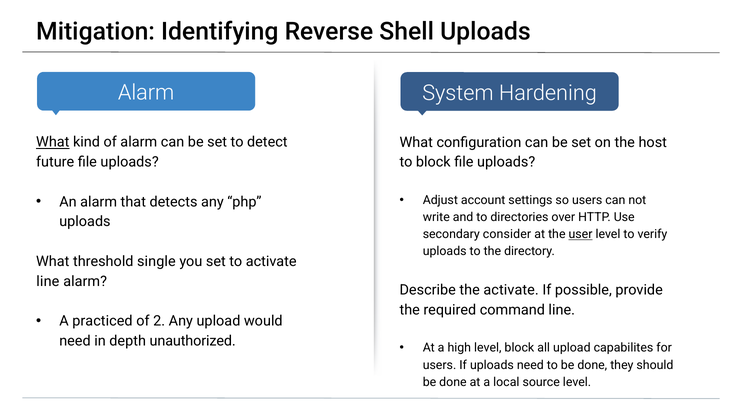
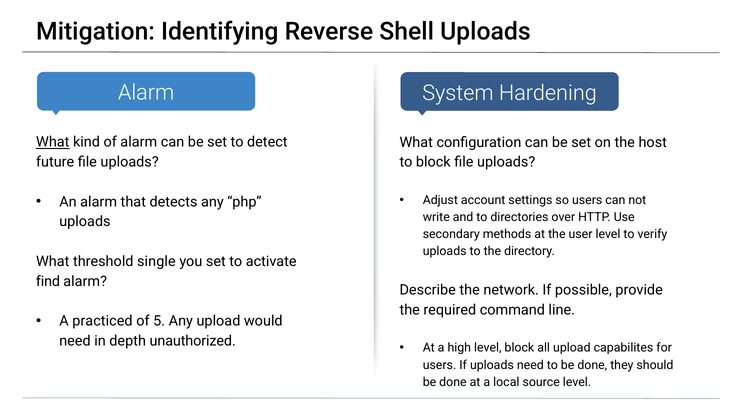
consider: consider -> methods (507, 235)
user underline: present -> none (581, 235)
line: line -> find (48, 282)
the activate: activate -> network (511, 290)
2: 2 -> 5 (159, 321)
